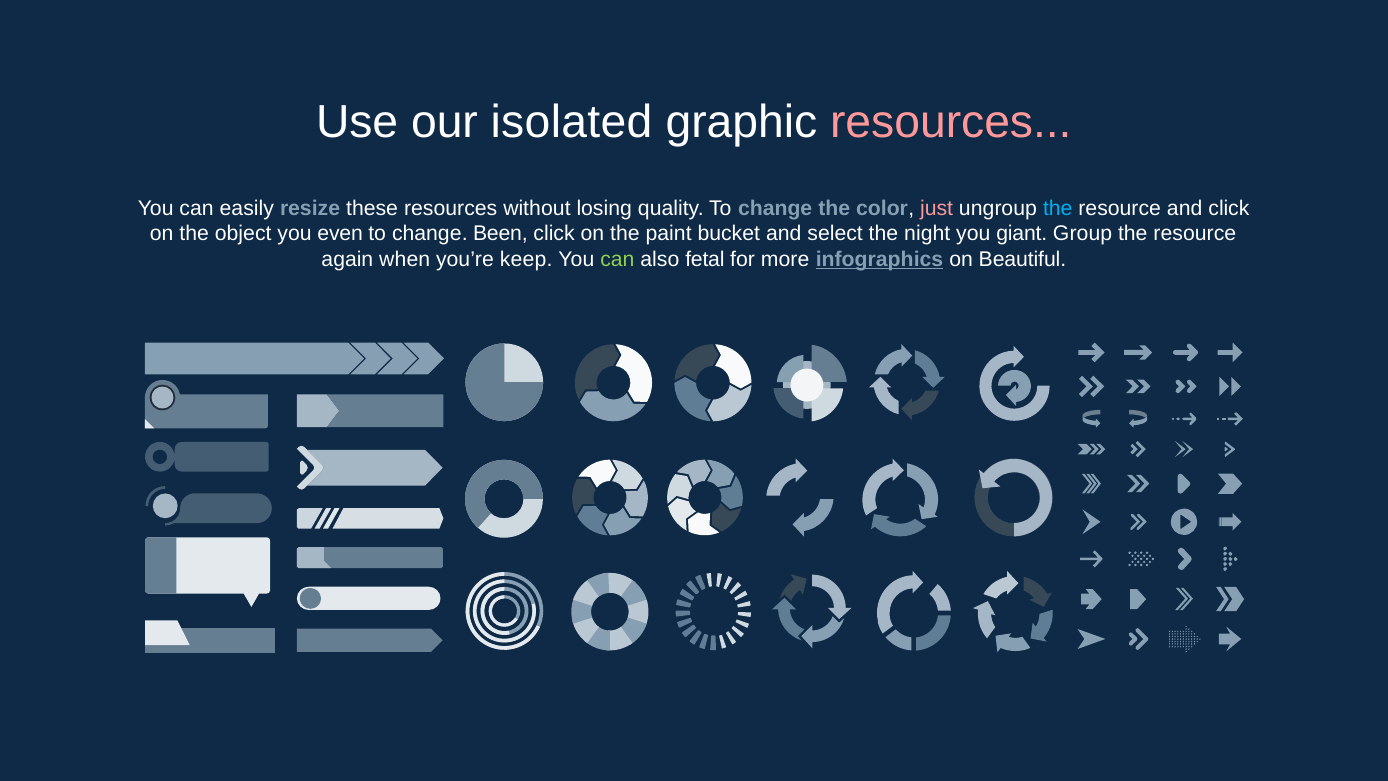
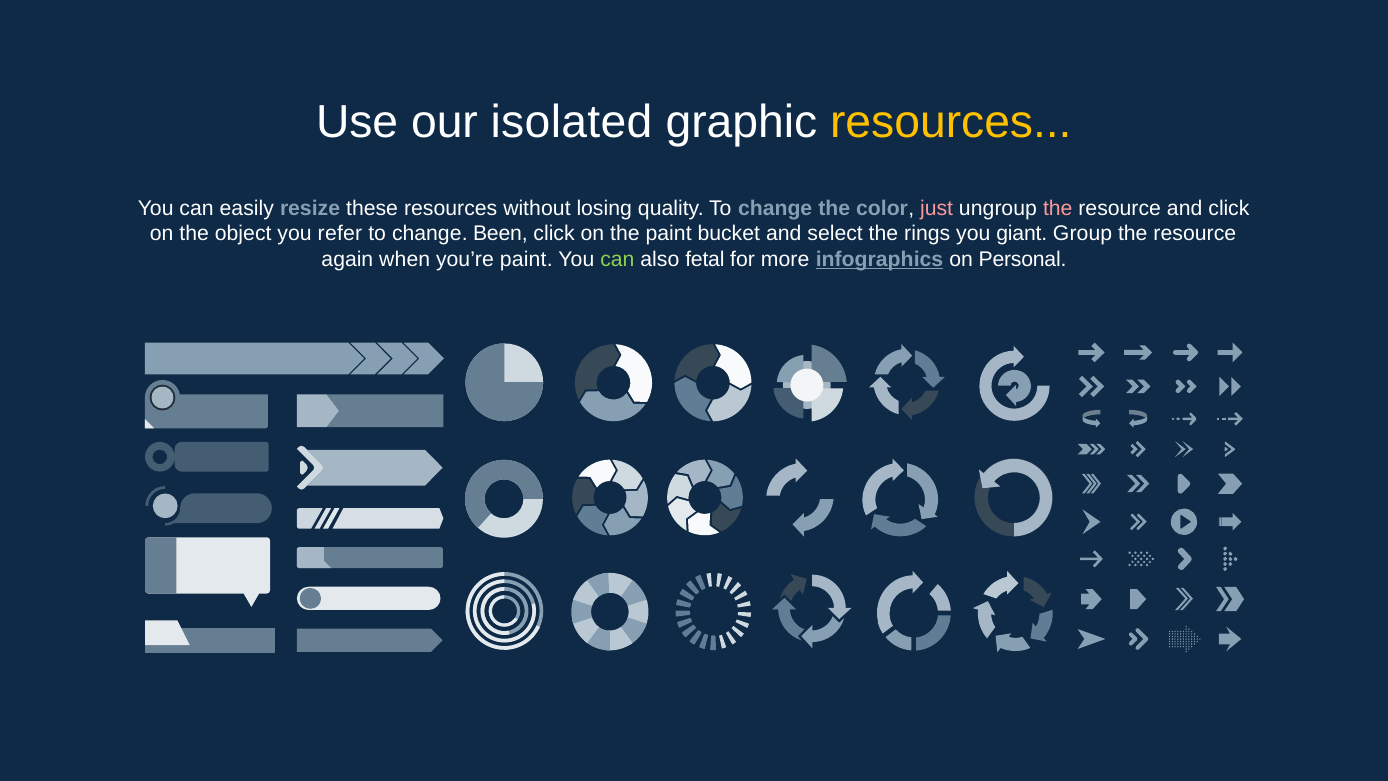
resources colour: pink -> yellow (951, 122)
the colour: light blue -> pink (1058, 208)
even: even -> refer (340, 234)
night: night -> rings (927, 234)
you’re keep: keep -> paint (526, 259)
Beautiful: Beautiful -> Personal (1023, 259)
